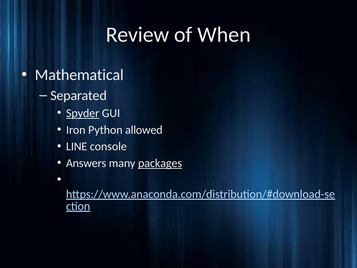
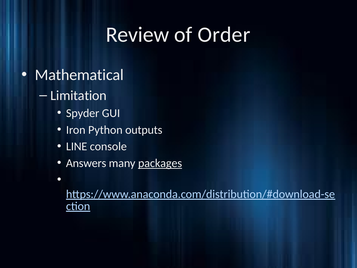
When: When -> Order (224, 35)
Separated: Separated -> Limitation (79, 95)
Spyder underline: present -> none (83, 113)
allowed: allowed -> outputs (144, 130)
